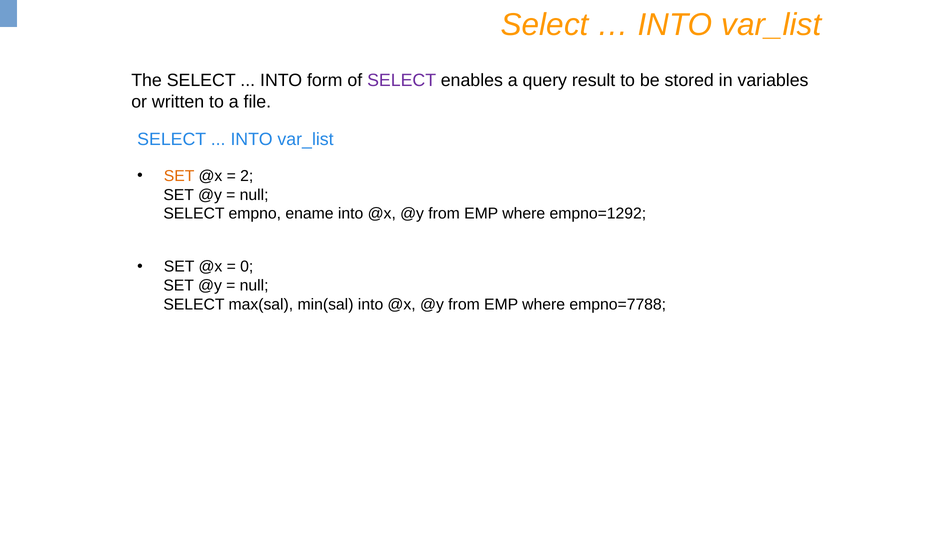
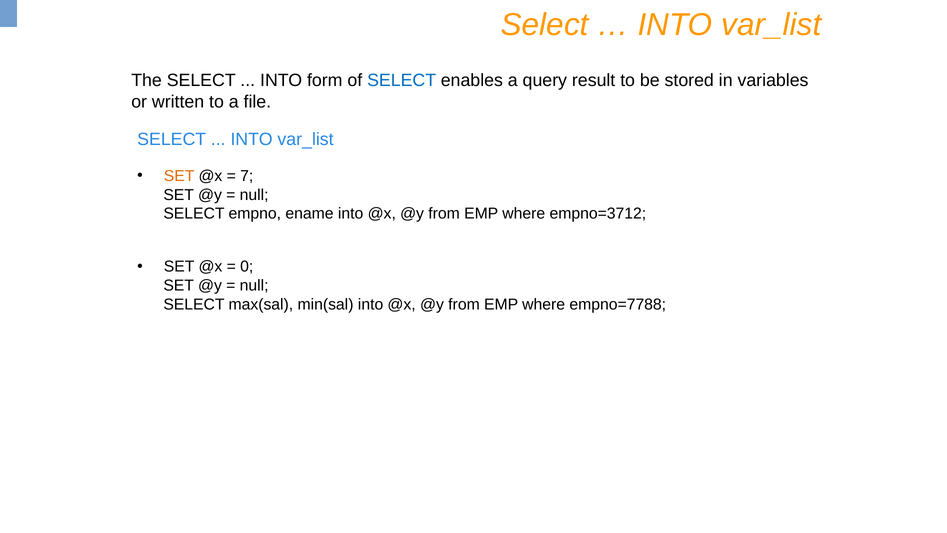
SELECT colour: purple -> blue (402, 80)
2: 2 -> 7 (247, 176)
empno=1292: empno=1292 -> empno=3712 (598, 214)
